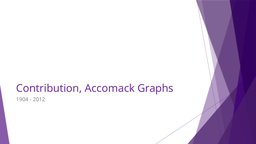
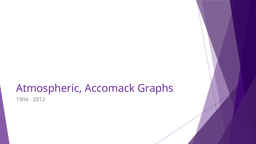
Contribution: Contribution -> Atmospheric (49, 88)
